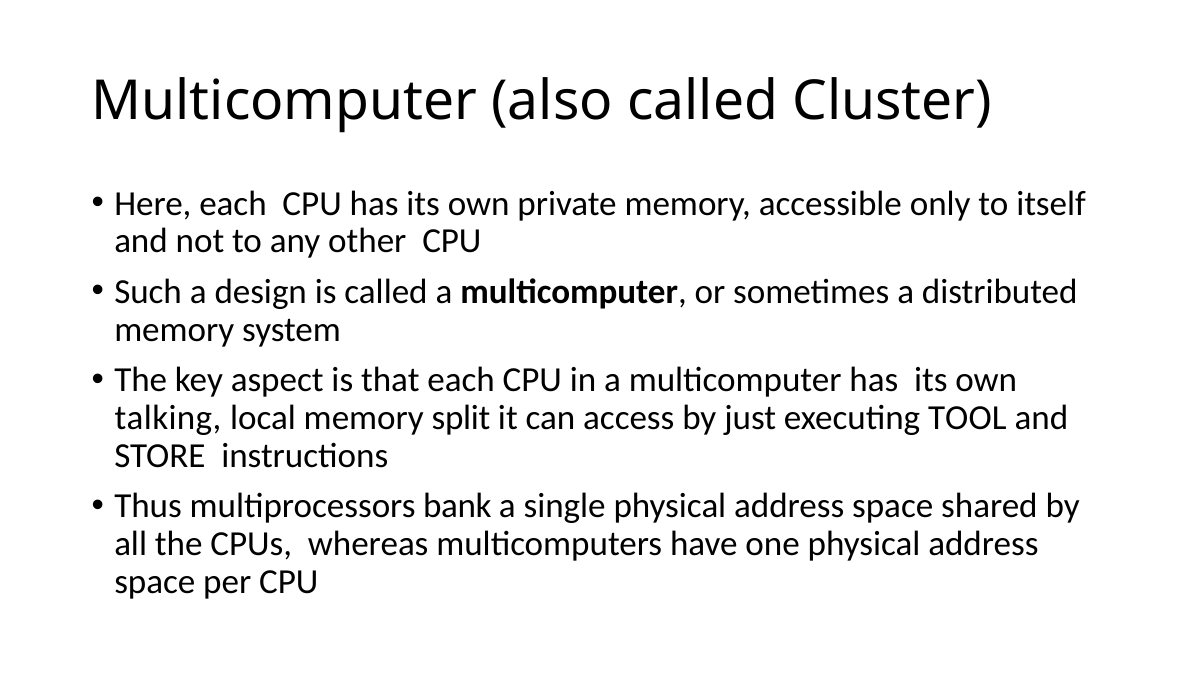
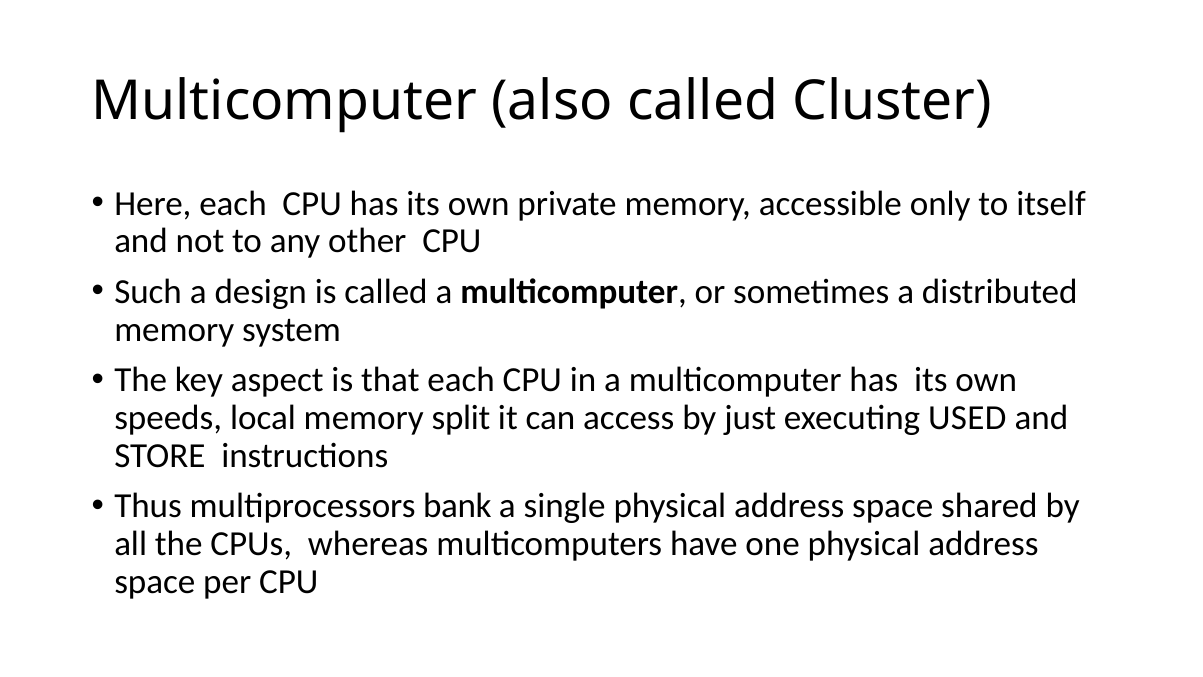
talking: talking -> speeds (168, 418)
TOOL: TOOL -> USED (967, 418)
